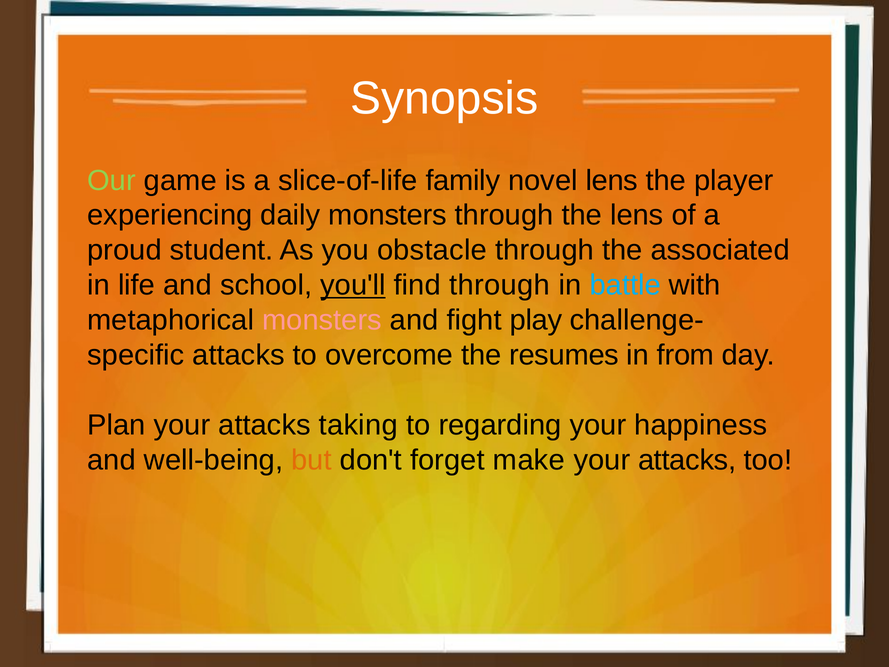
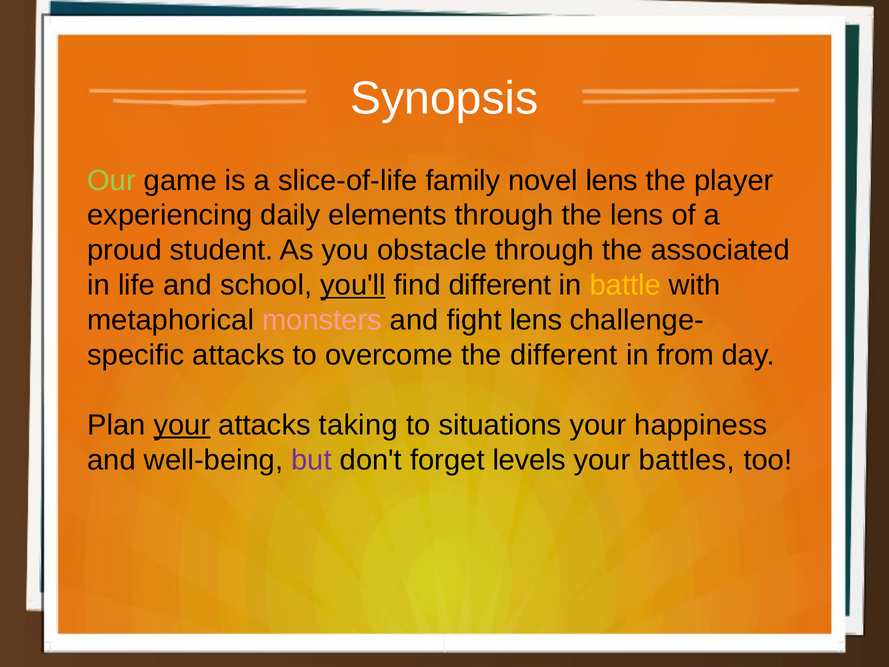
daily monsters: monsters -> elements (388, 215)
find through: through -> different (500, 285)
battle colour: light blue -> yellow (625, 285)
fight play: play -> lens (536, 320)
the resumes: resumes -> different (564, 355)
your underline: none -> present (182, 425)
regarding: regarding -> situations (500, 425)
but colour: orange -> purple (311, 460)
make: make -> levels (529, 460)
attacks: attacks -> battles (687, 460)
